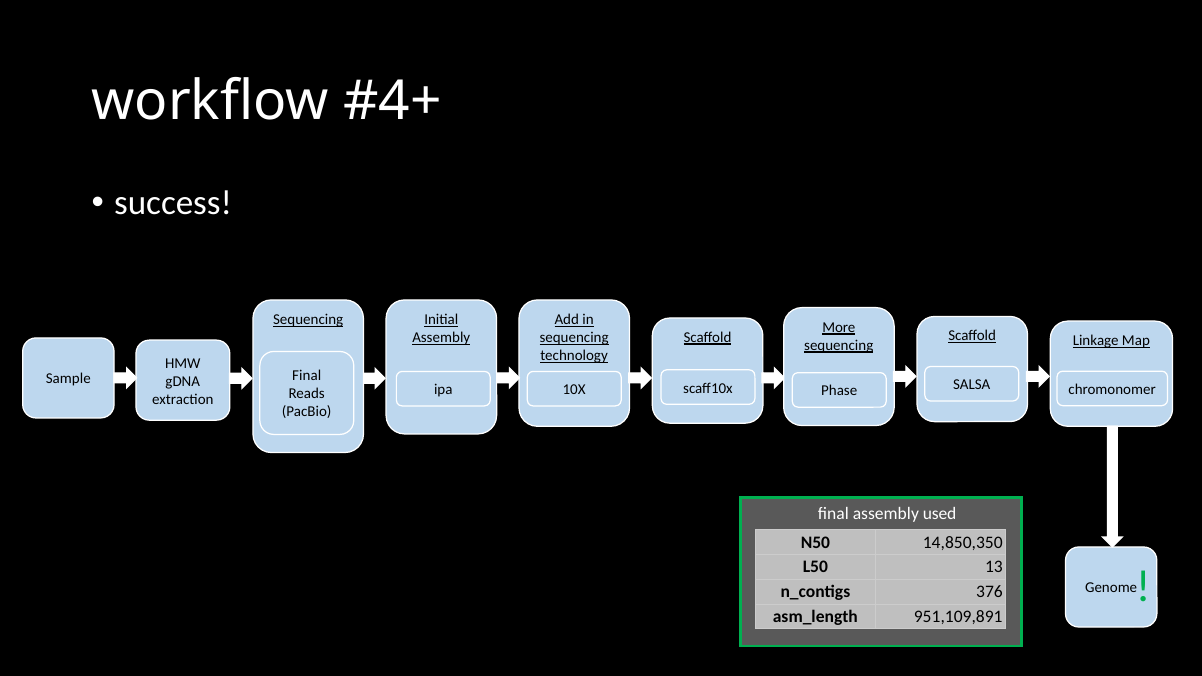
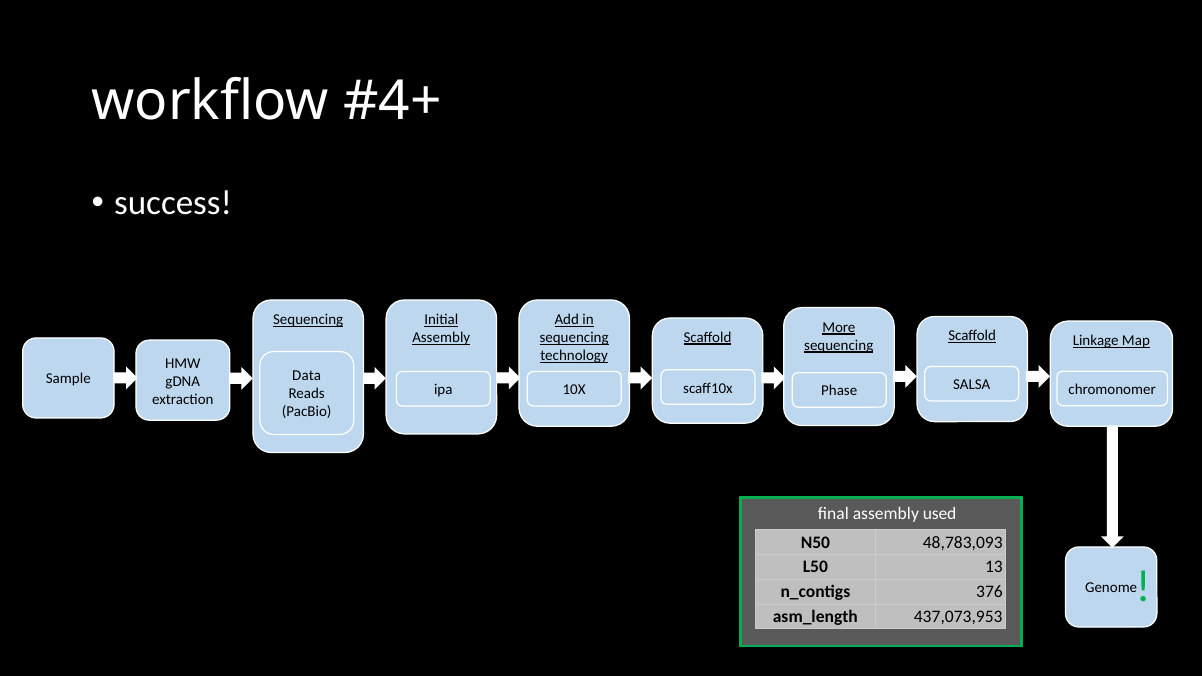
Final: Final -> Data (307, 376)
14,850,350: 14,850,350 -> 48,783,093 (963, 542)
951,109,891: 951,109,891 -> 437,073,953 (958, 617)
